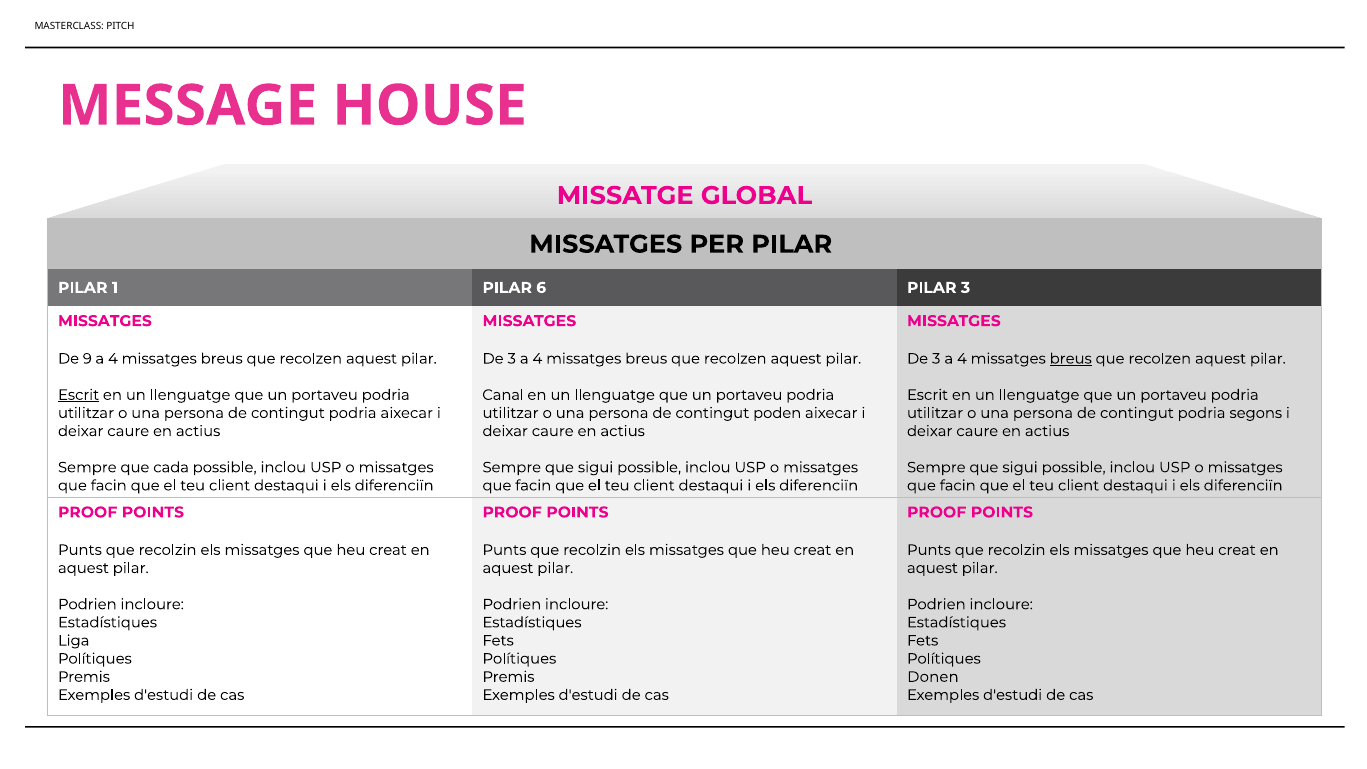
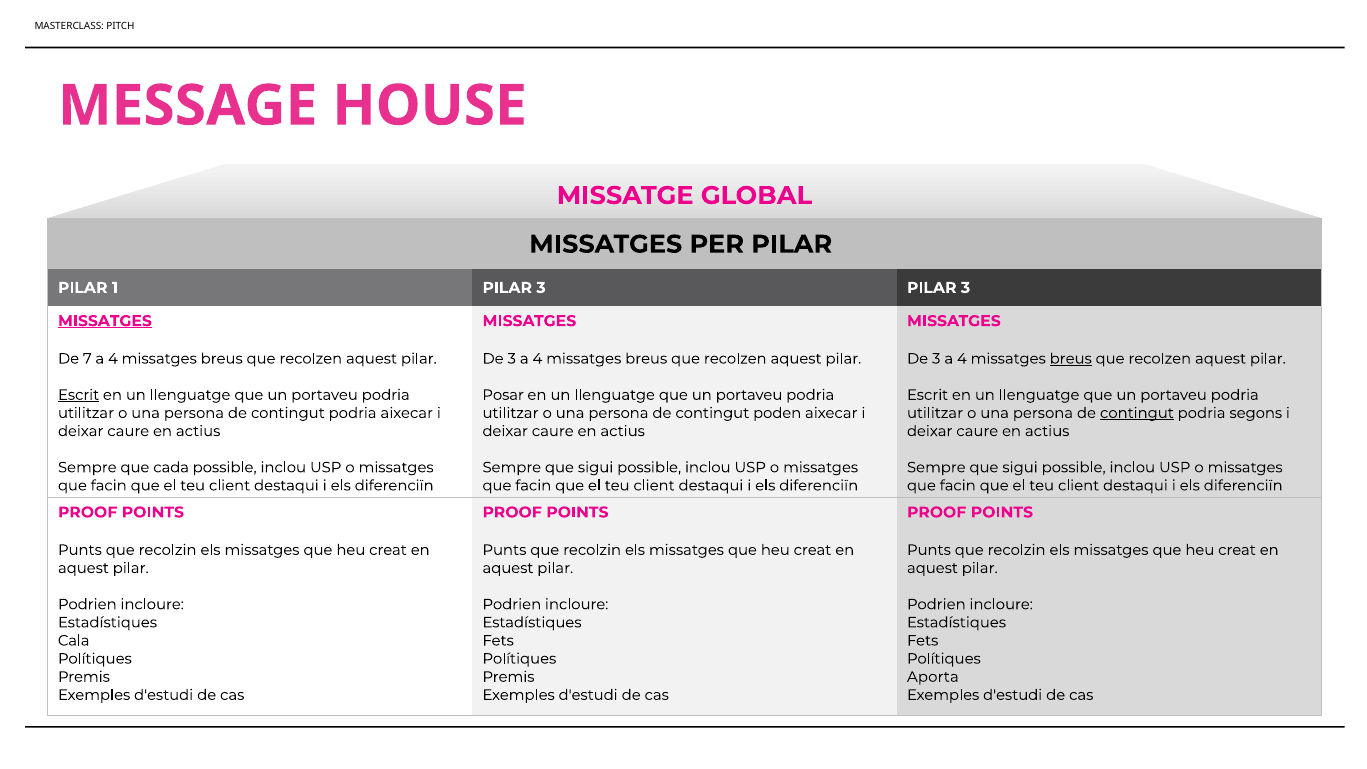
1 PILAR 6: 6 -> 3 (541, 288)
MISSATGES underline: none -> present (105, 321)
9: 9 -> 7 (87, 359)
Canal: Canal -> Posar (503, 395)
contingut underline: none -> present (1137, 413)
Liga: Liga -> Cala (74, 641)
Donen: Donen -> Aporta (933, 677)
